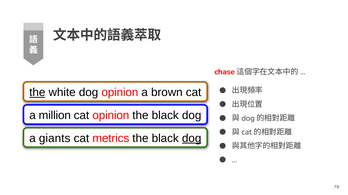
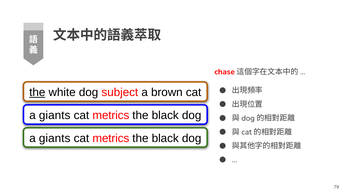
dog opinion: opinion -> subject (120, 93)
million: million -> giants (55, 116)
opinion: opinion -> metrics (111, 116)
dog underline: present -> none (192, 139)
